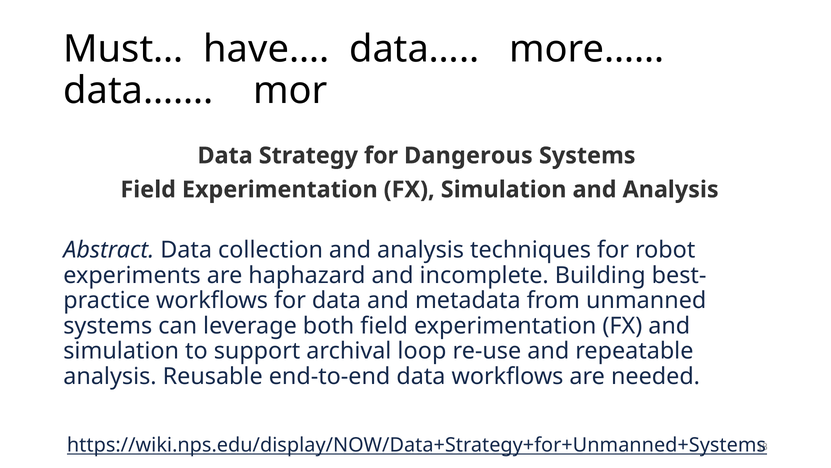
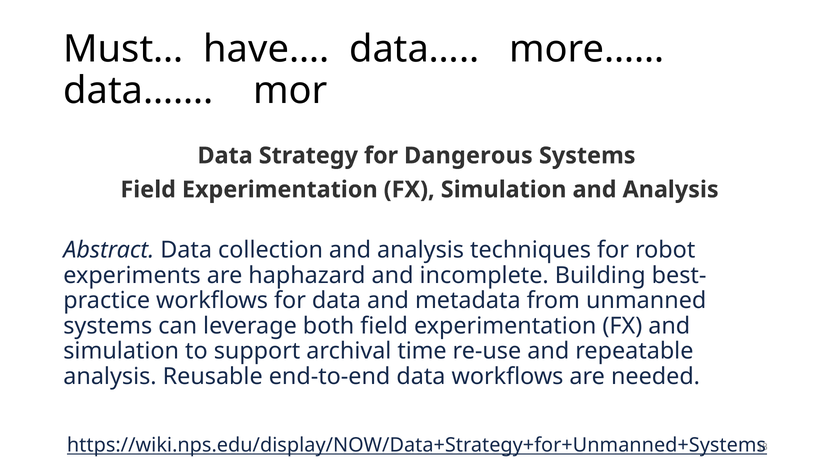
loop: loop -> time (422, 351)
